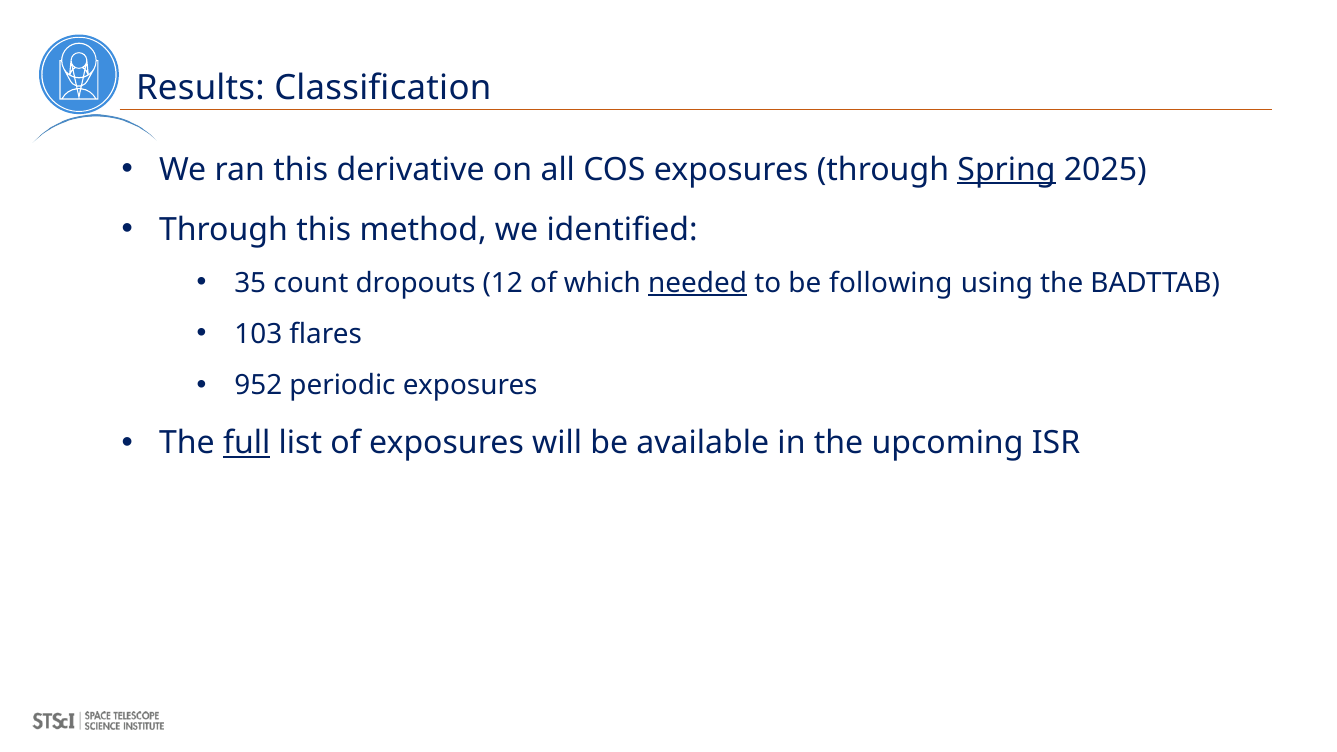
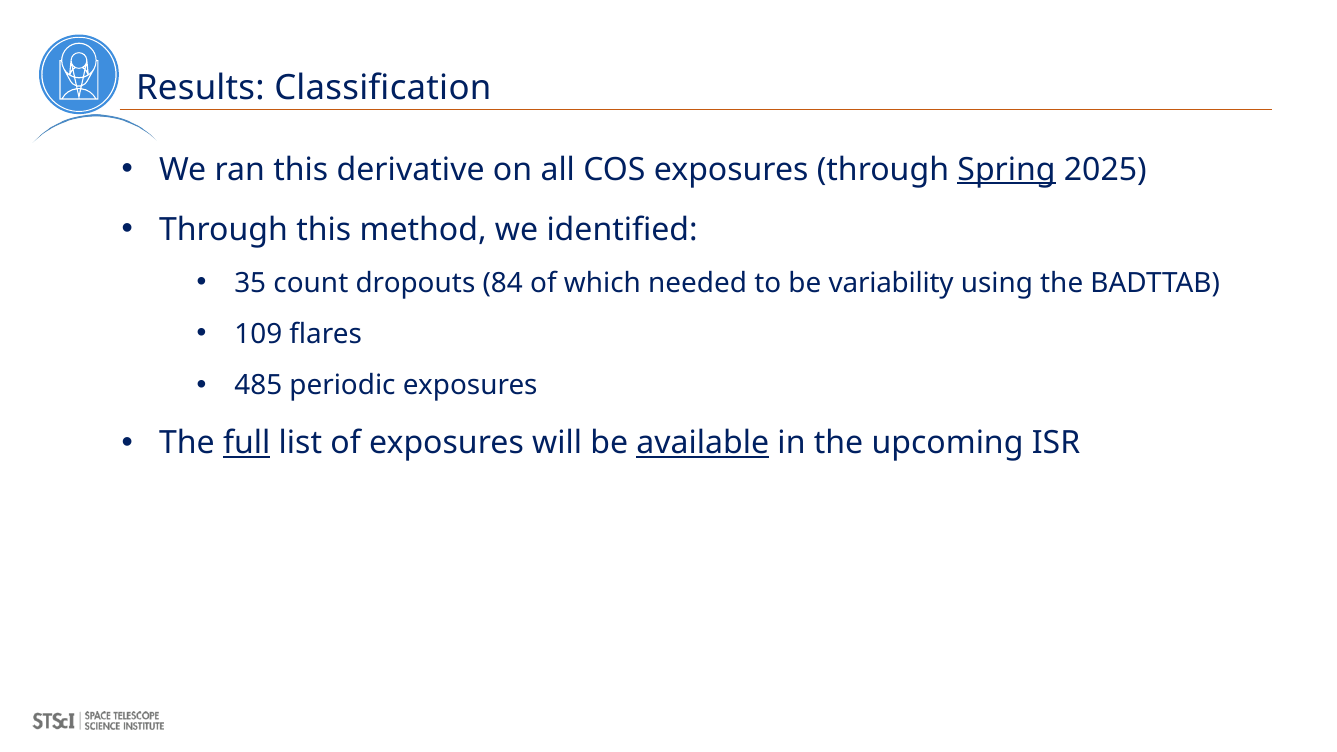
12: 12 -> 84 (503, 283)
needed underline: present -> none (698, 283)
following: following -> variability (891, 283)
103: 103 -> 109 (258, 334)
952: 952 -> 485 (258, 386)
available underline: none -> present (703, 443)
